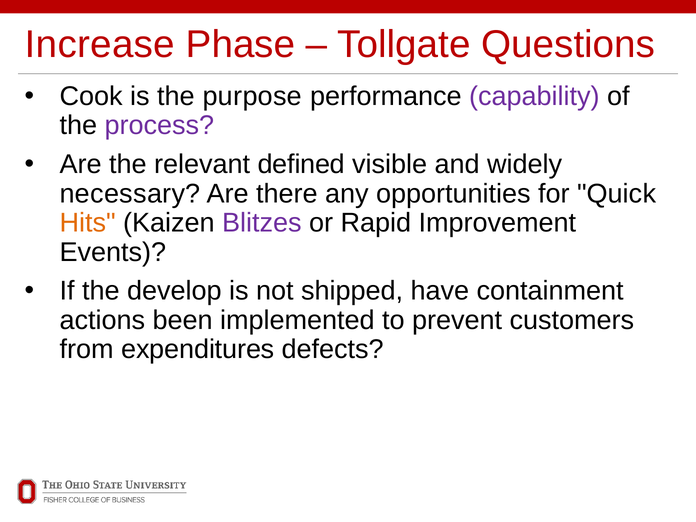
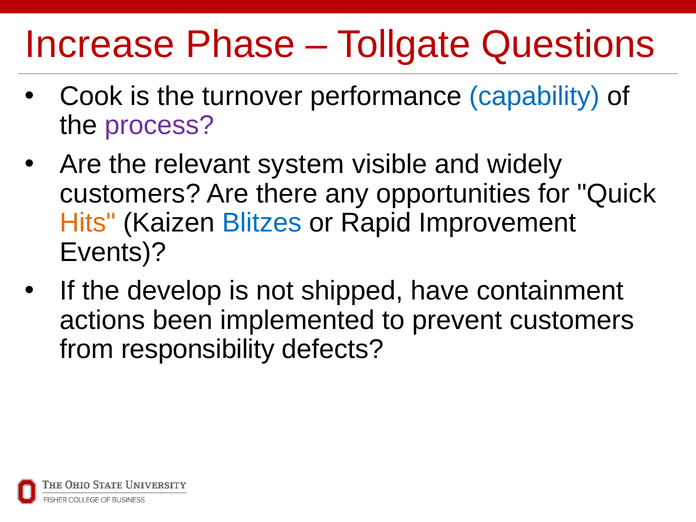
purpose: purpose -> turnover (252, 96)
capability colour: purple -> blue (535, 96)
defined: defined -> system (301, 164)
necessary: necessary -> customers (130, 194)
Blitzes colour: purple -> blue (262, 223)
expenditures: expenditures -> responsibility (198, 350)
